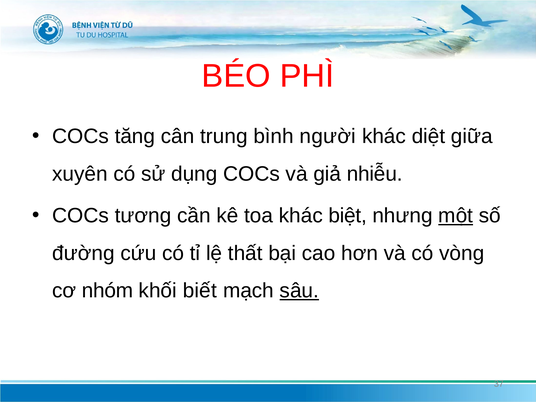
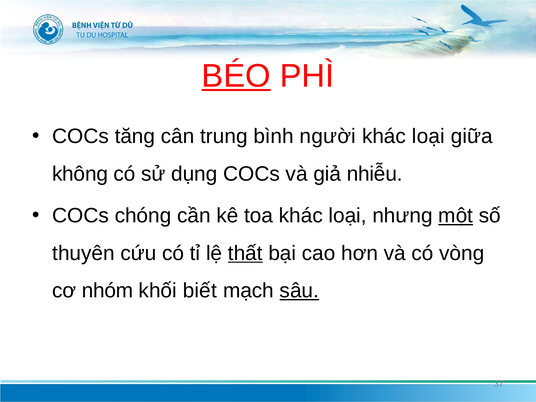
BÉO underline: none -> present (236, 76)
diệt: diệt -> loại (428, 136)
xuyên: xuyên -> không (80, 174)
tương: tương -> chóng (143, 216)
toa khác biệt: biệt -> loại (348, 216)
đường: đường -> thuyên (84, 253)
thất underline: none -> present (245, 253)
